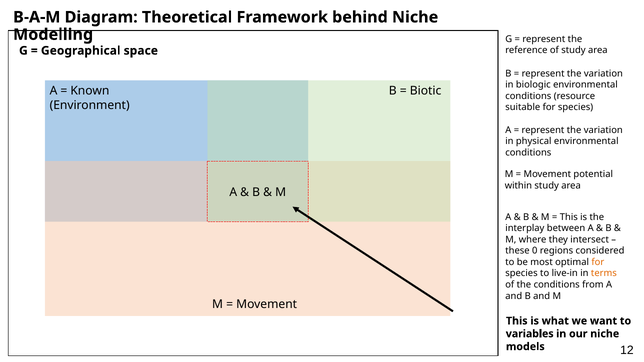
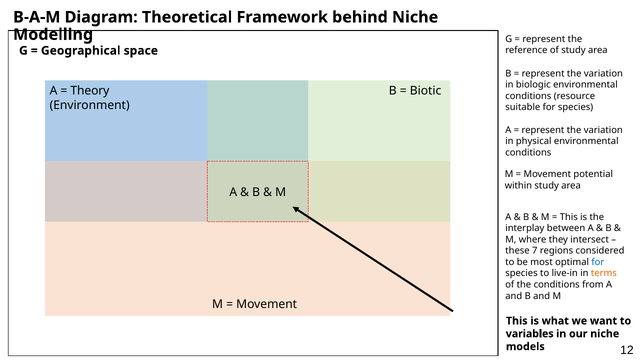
Known: Known -> Theory (90, 91)
0: 0 -> 7 (535, 251)
for colour: orange -> blue (598, 262)
